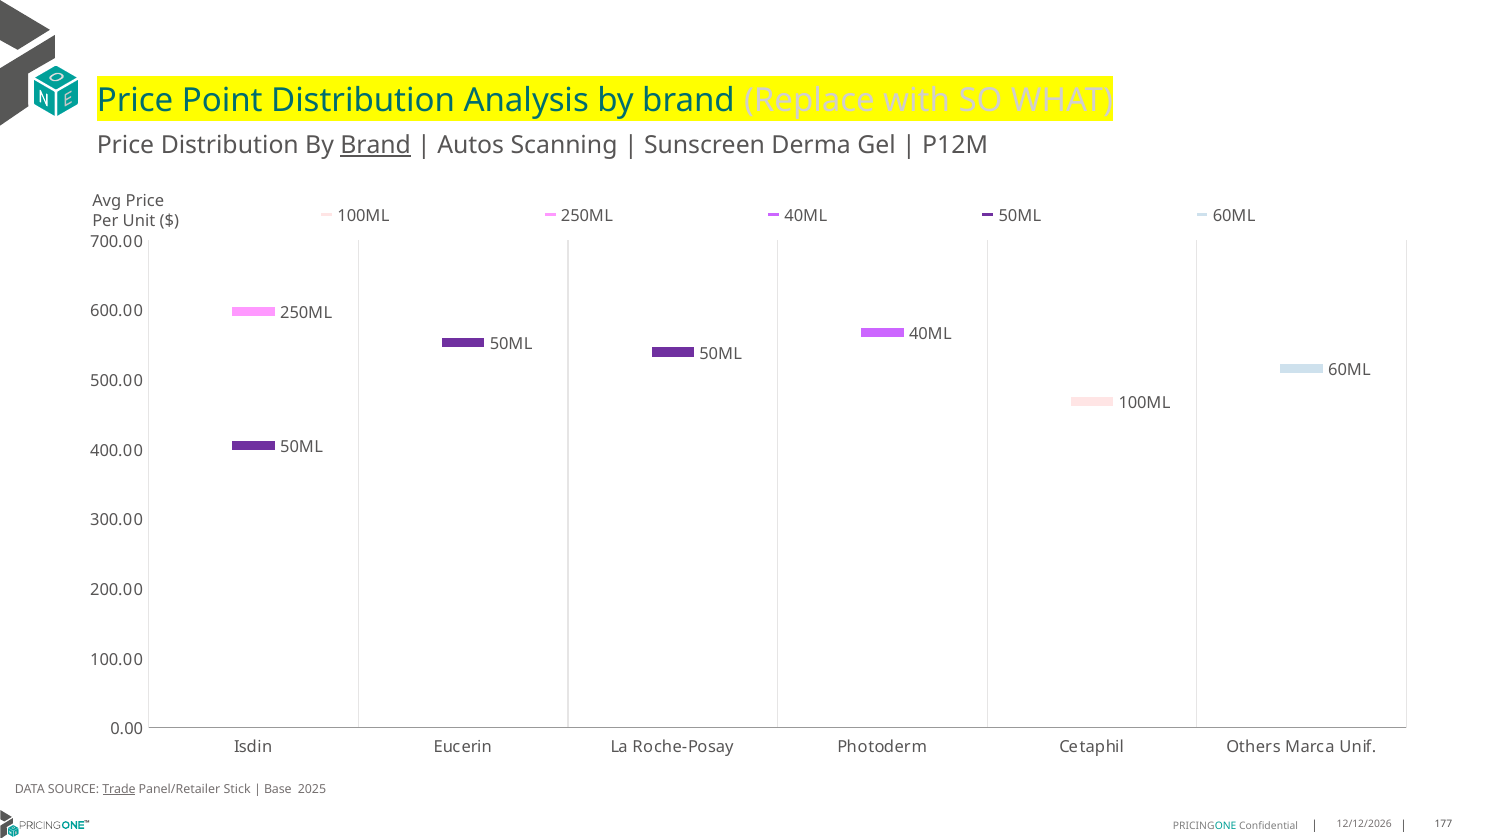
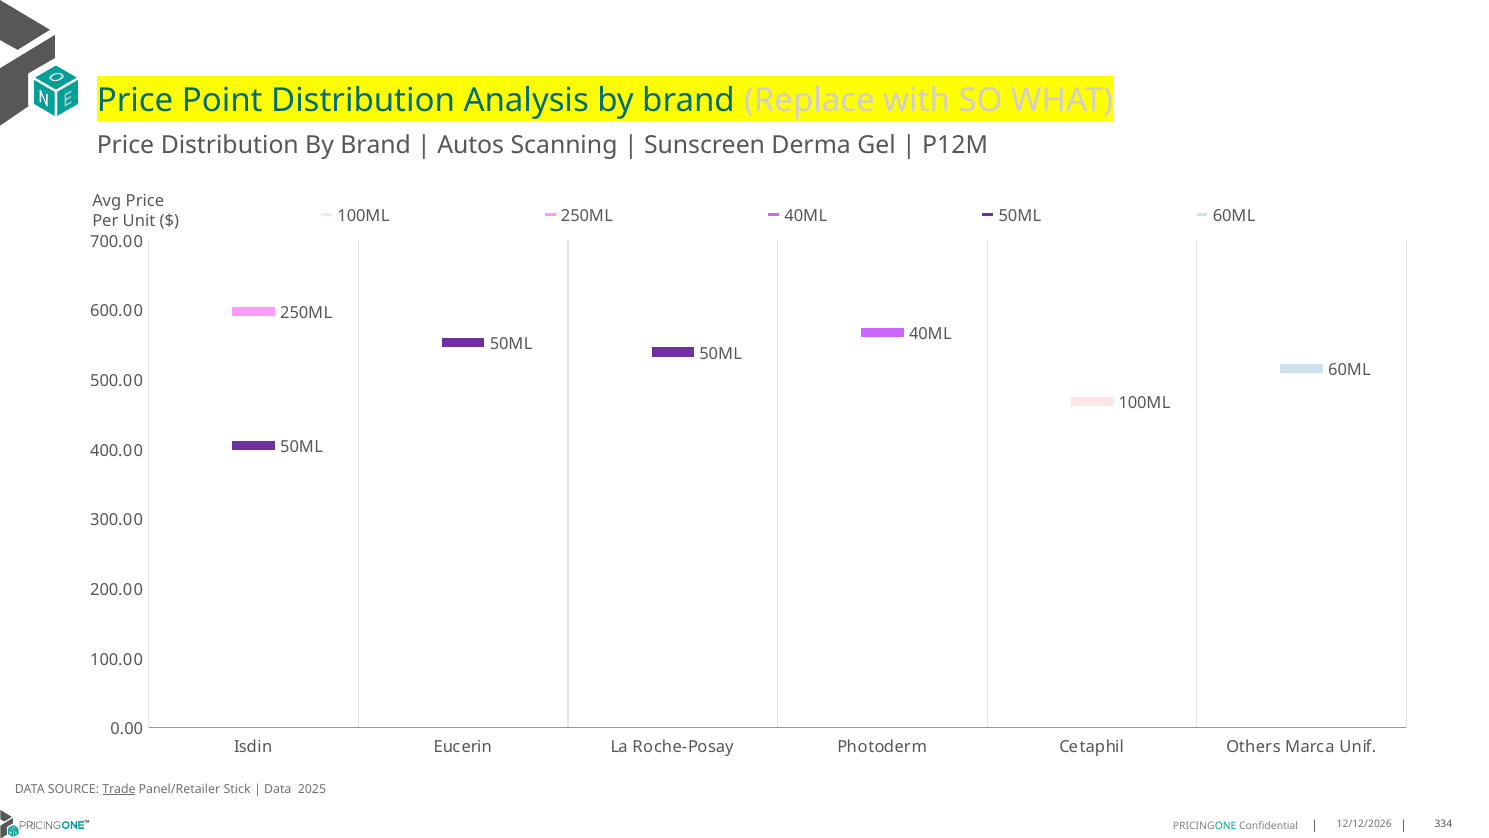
Brand underline: present -> none (376, 145)
Base: Base -> Data (278, 789)
177: 177 -> 334 (1443, 824)
